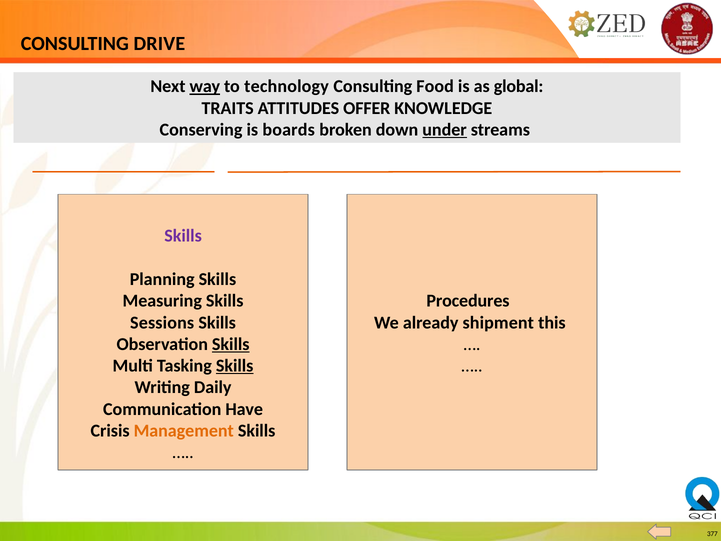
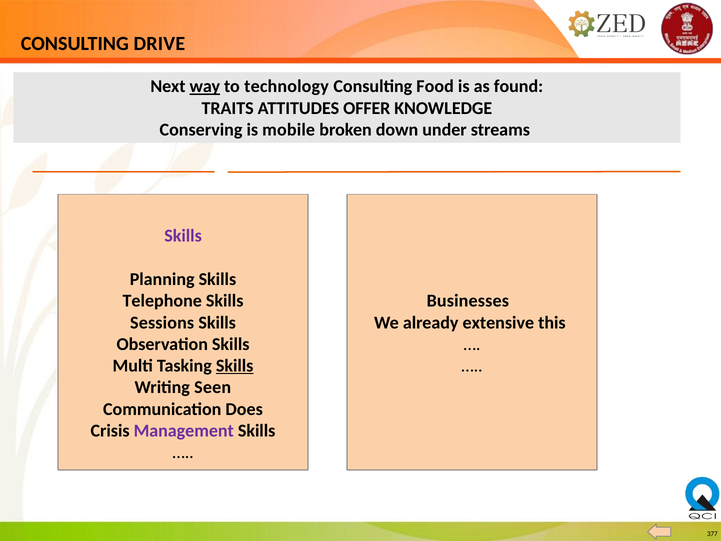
global: global -> found (518, 86)
boards: boards -> mobile (289, 130)
under underline: present -> none (445, 130)
Measuring: Measuring -> Telephone (162, 301)
Procedures: Procedures -> Businesses (468, 301)
shipment: shipment -> extensive (498, 322)
Skills underline: present -> none (231, 344)
Daily: Daily -> Seen (213, 387)
Have: Have -> Does (244, 409)
Management colour: orange -> purple (184, 431)
